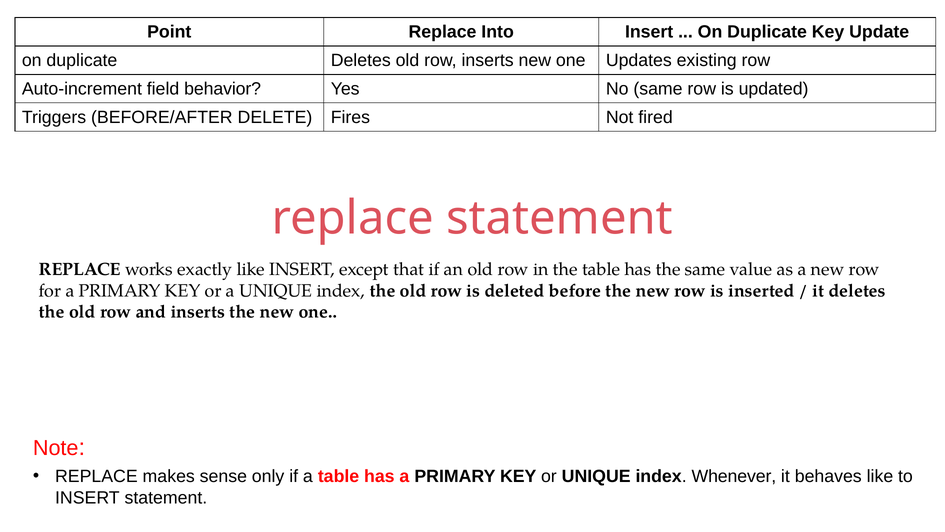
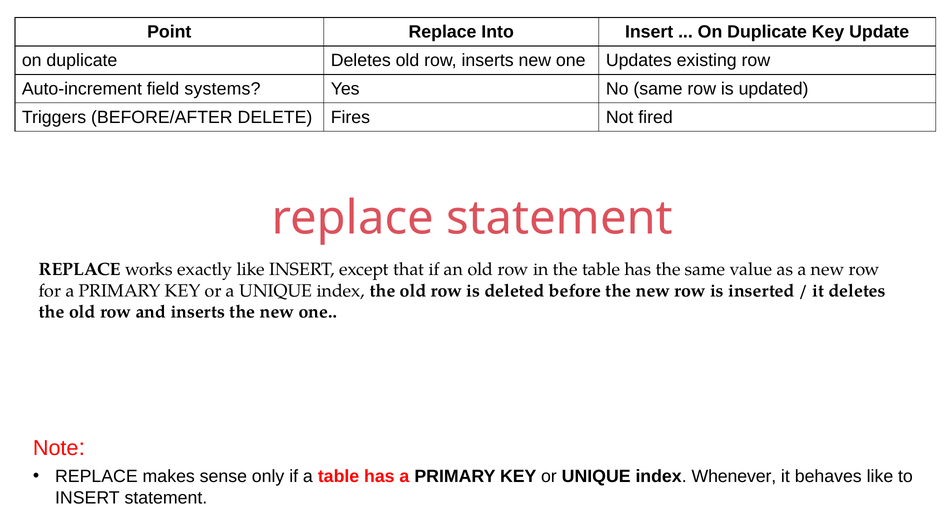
behavior: behavior -> systems (222, 89)
